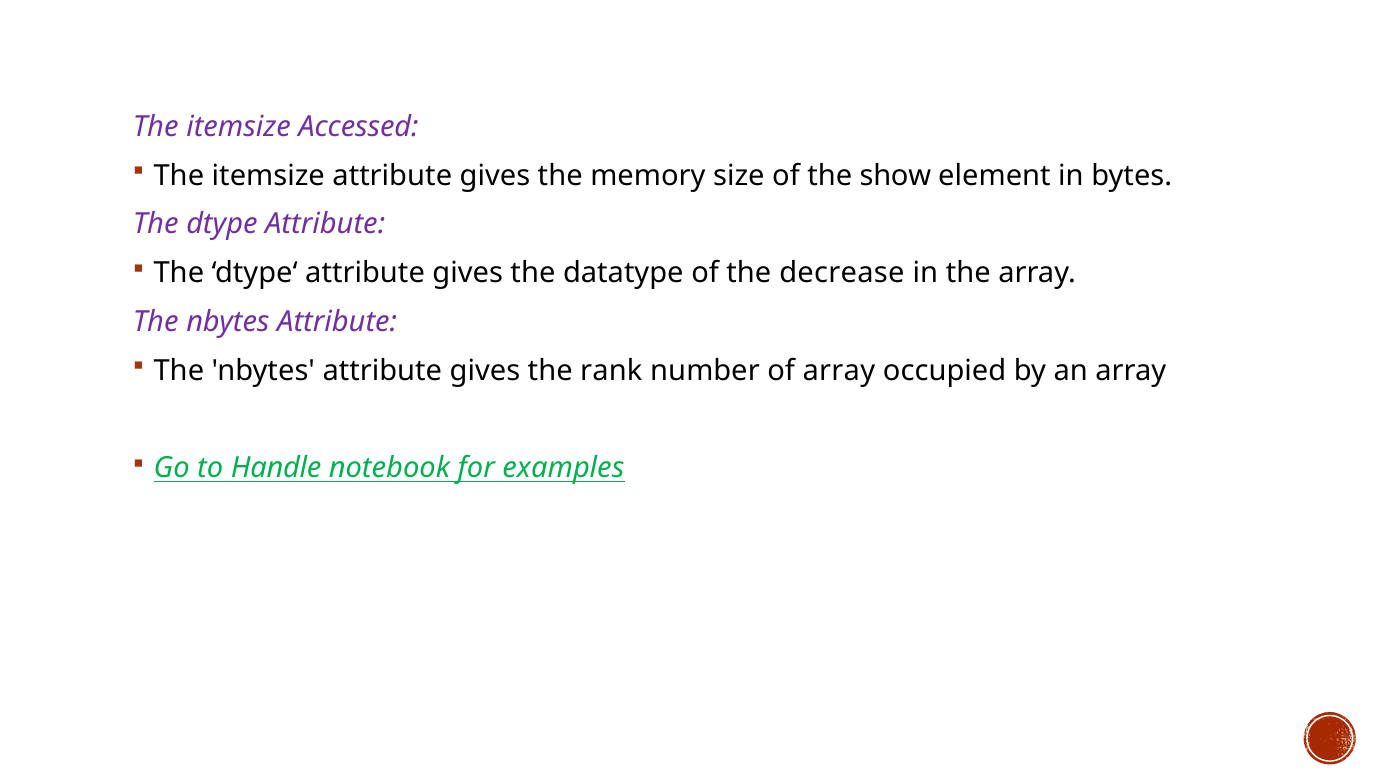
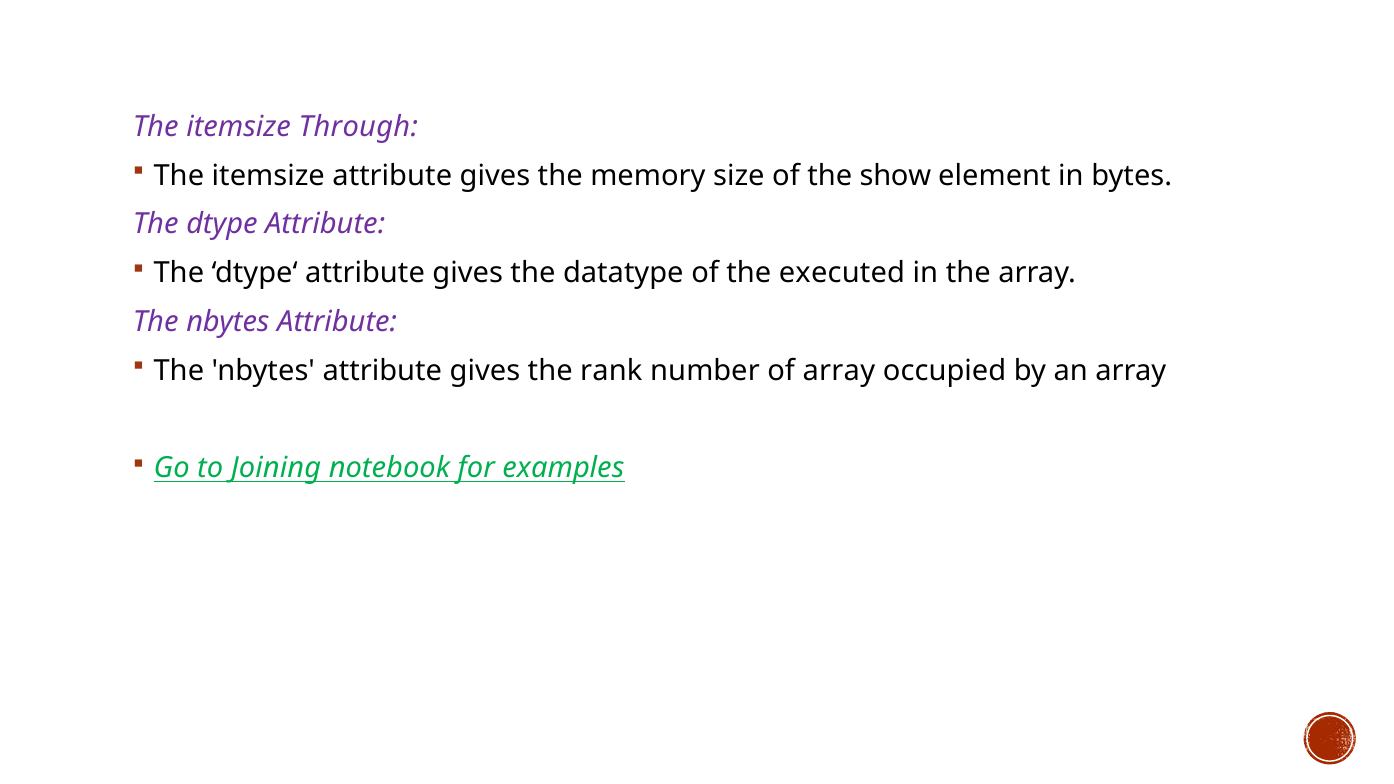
Accessed: Accessed -> Through (358, 127)
decrease: decrease -> executed (842, 273)
Handle: Handle -> Joining (276, 468)
